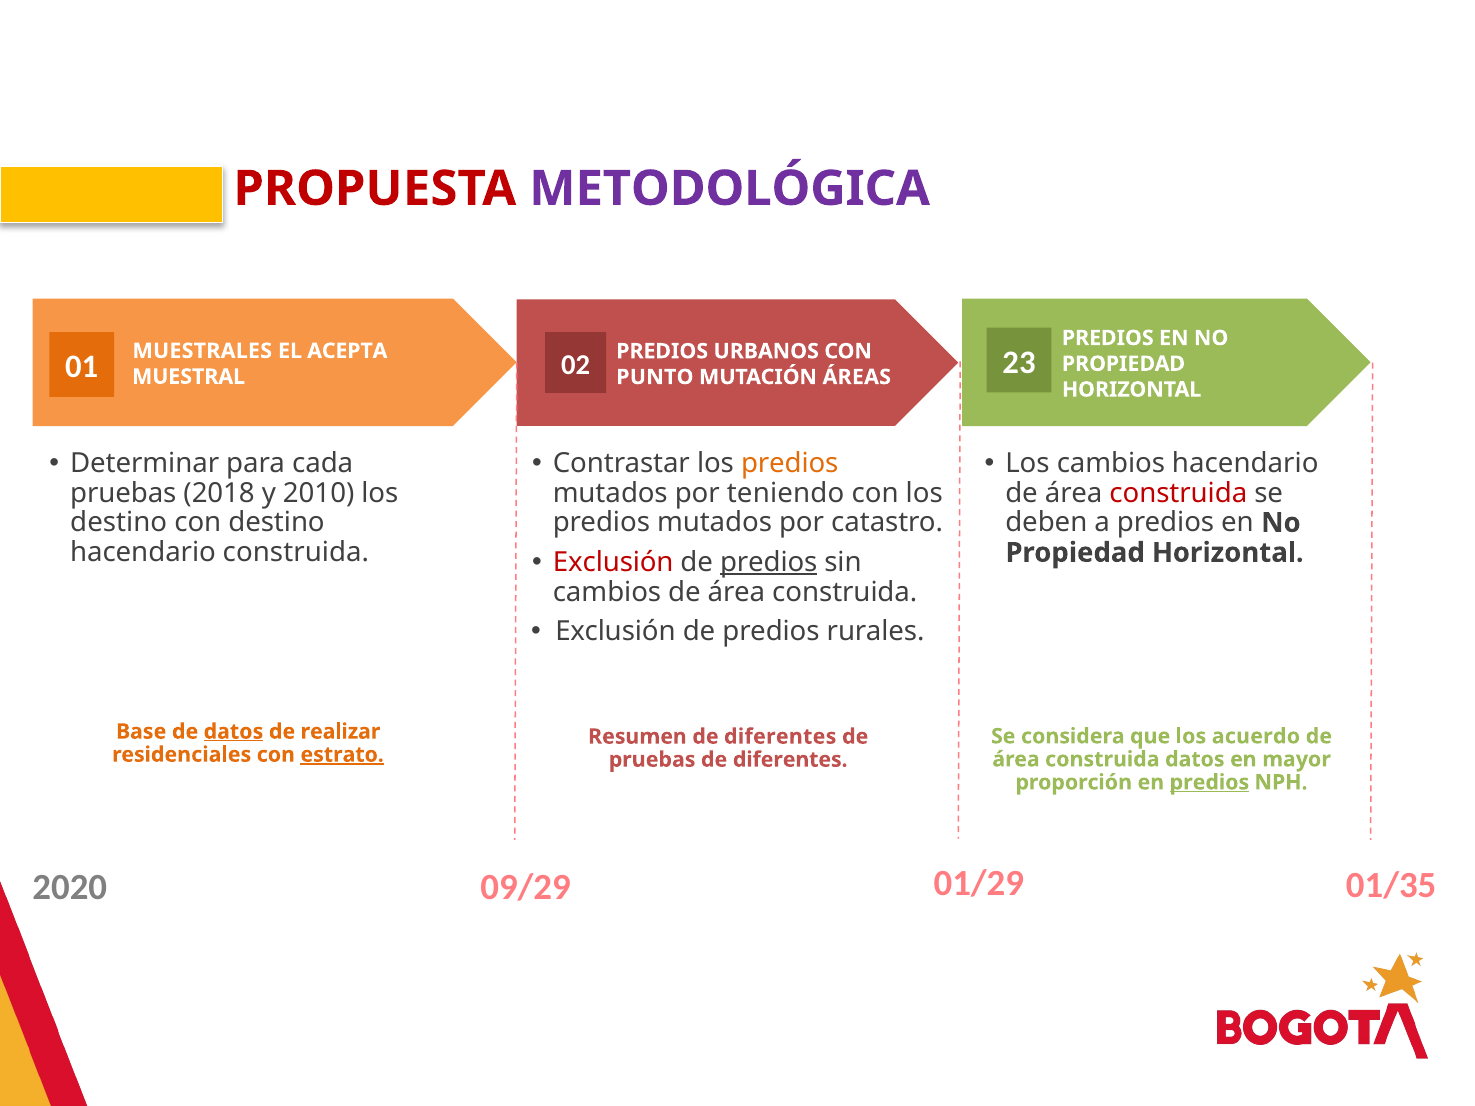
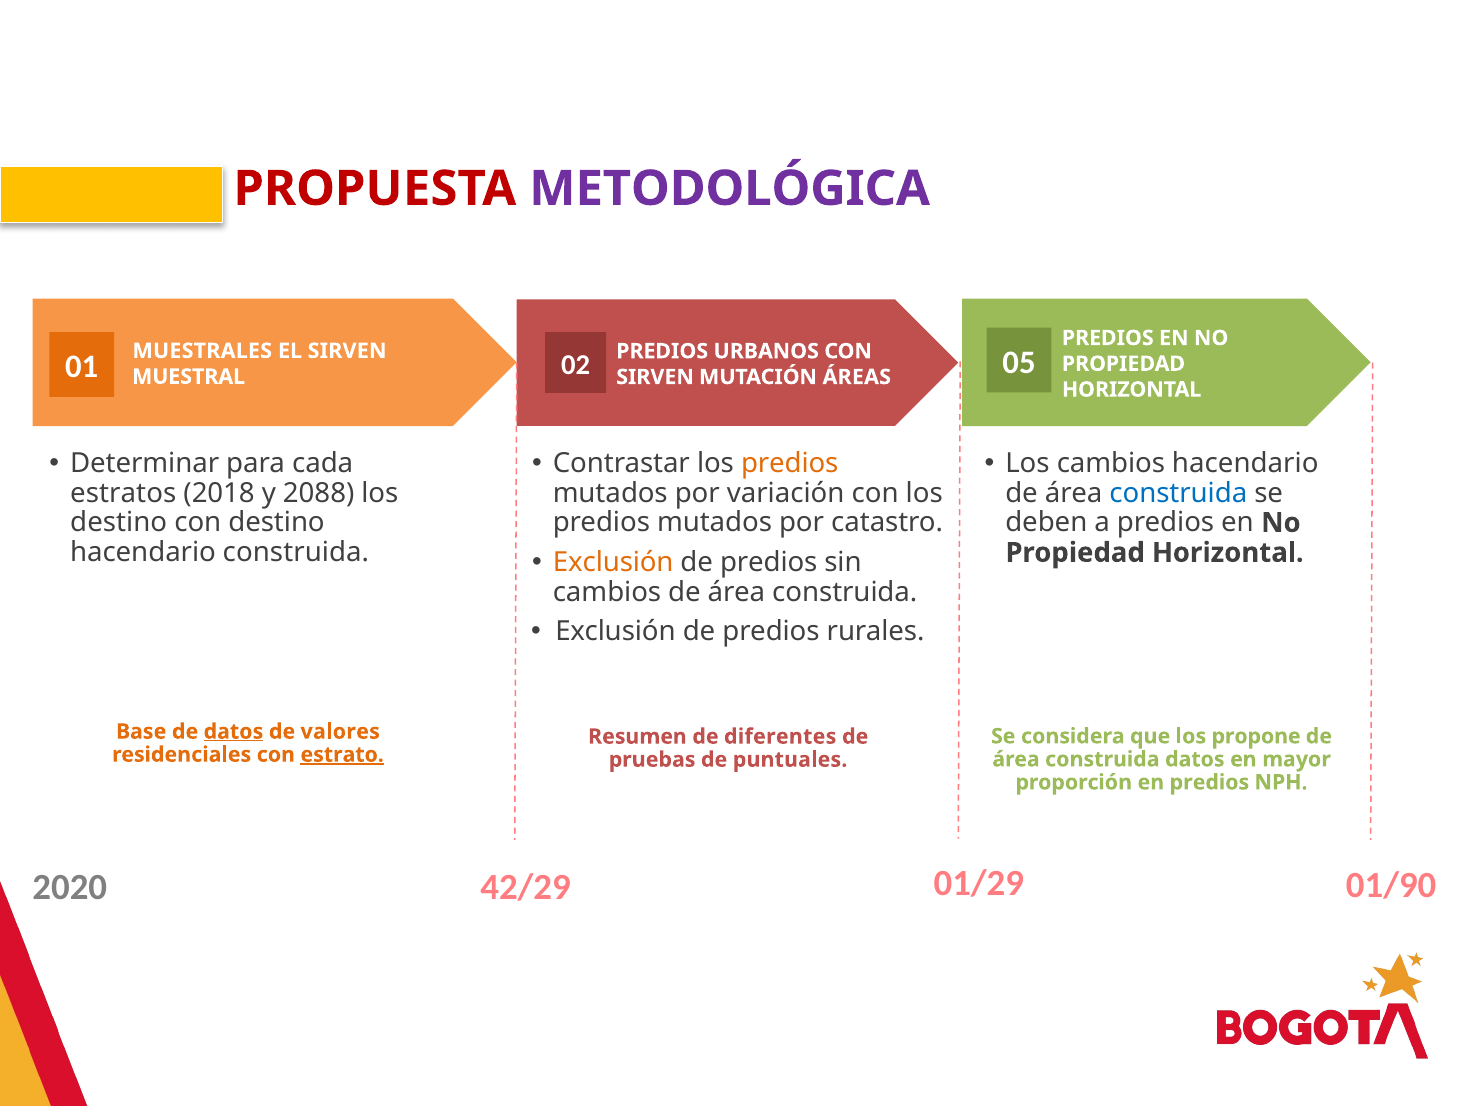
EL ACEPTA: ACEPTA -> SIRVEN (347, 351)
23: 23 -> 05 (1019, 362)
PUNTO: PUNTO -> SIRVEN (655, 377)
pruebas: pruebas -> estratos (123, 493)
2010: 2010 -> 2088 (319, 493)
teniendo: teniendo -> variación (786, 493)
construida colour: red -> blue (1178, 493)
Exclusión colour: red -> orange (613, 562)
predios underline: present -> none (769, 562)
realizar: realizar -> valores (340, 732)
acuerdo: acuerdo -> propone (1256, 736)
pruebas de diferentes: diferentes -> puntuales (790, 760)
predios underline: present -> none (1209, 783)
09/29: 09/29 -> 42/29 (526, 888)
01/35: 01/35 -> 01/90 (1391, 885)
